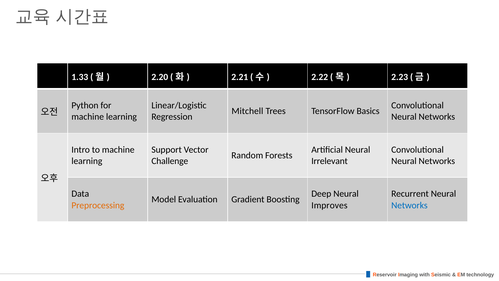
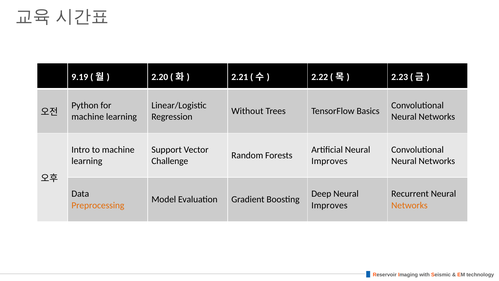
1.33: 1.33 -> 9.19 (80, 77)
Mitchell: Mitchell -> Without (247, 111)
Irrelevant: Irrelevant -> Improves (329, 161)
Networks colour: blue -> orange (409, 205)
